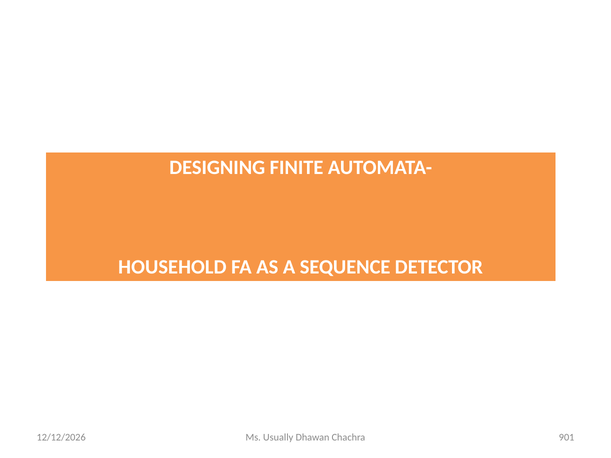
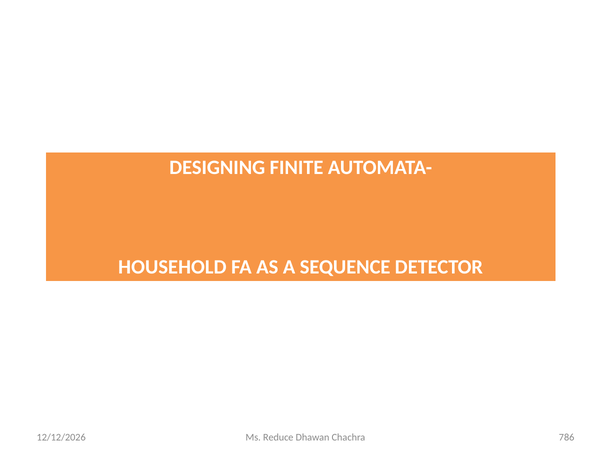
Usually: Usually -> Reduce (278, 438)
901: 901 -> 786 (567, 438)
